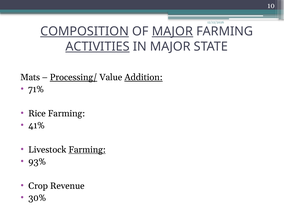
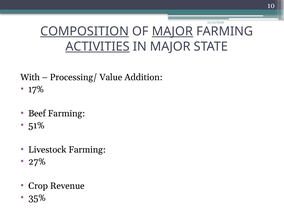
Mats: Mats -> With (30, 77)
Processing/ underline: present -> none (74, 77)
Addition underline: present -> none (144, 77)
71%: 71% -> 17% (36, 89)
Rice: Rice -> Beef (37, 114)
41%: 41% -> 51% (36, 126)
Farming underline: present -> none (87, 150)
93%: 93% -> 27% (37, 162)
30%: 30% -> 35% (37, 198)
